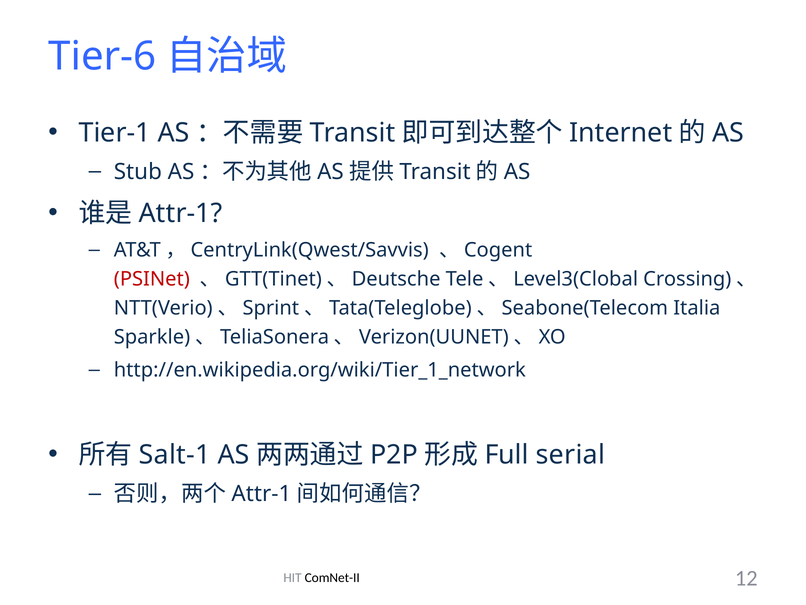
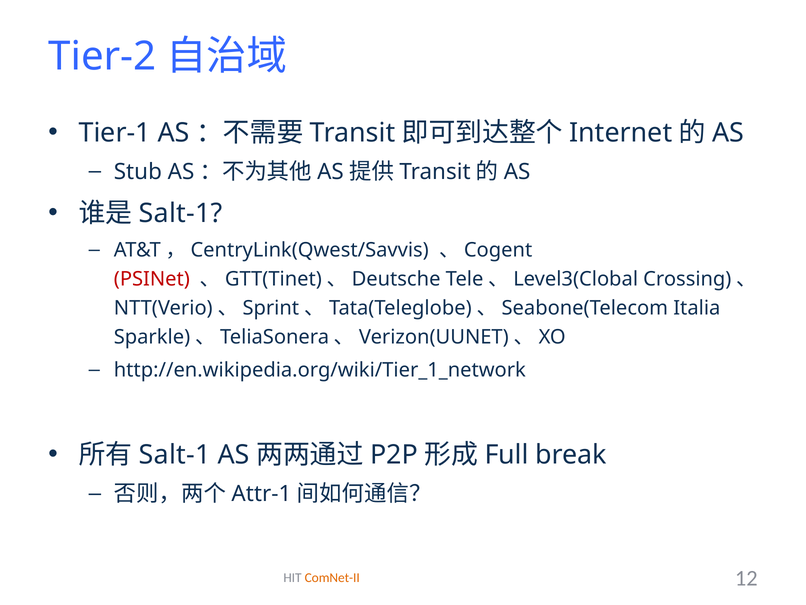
Tier-6: Tier-6 -> Tier-2 (102, 57)
Attr-1: Attr-1 -> Salt-1 (181, 213)
serial: serial -> break (571, 455)
ComNet-II colour: black -> orange (332, 577)
